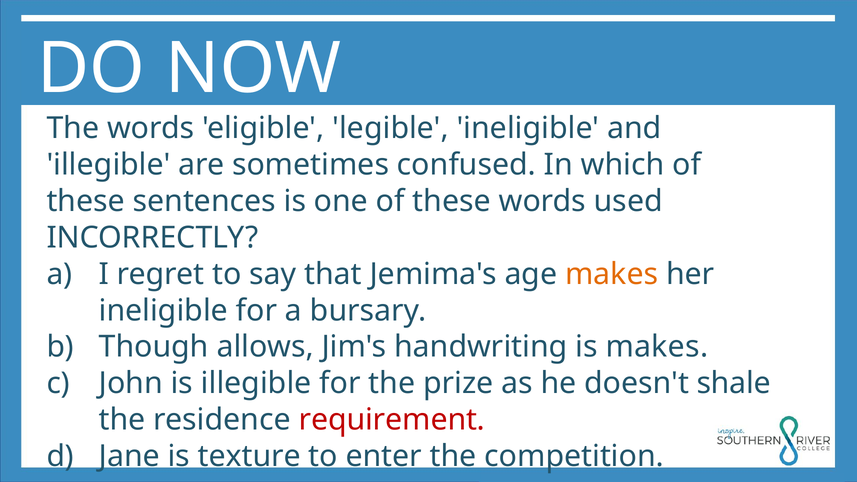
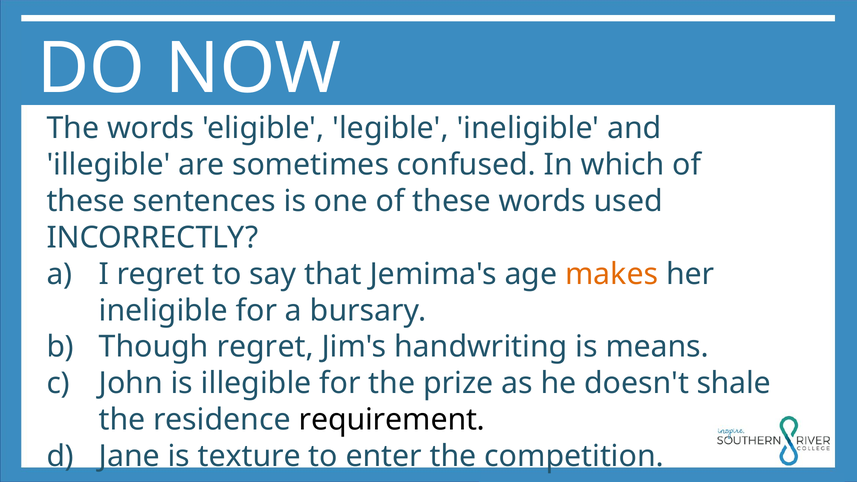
Though allows: allows -> regret (265, 347)
is makes: makes -> means (657, 347)
requirement colour: red -> black (392, 420)
